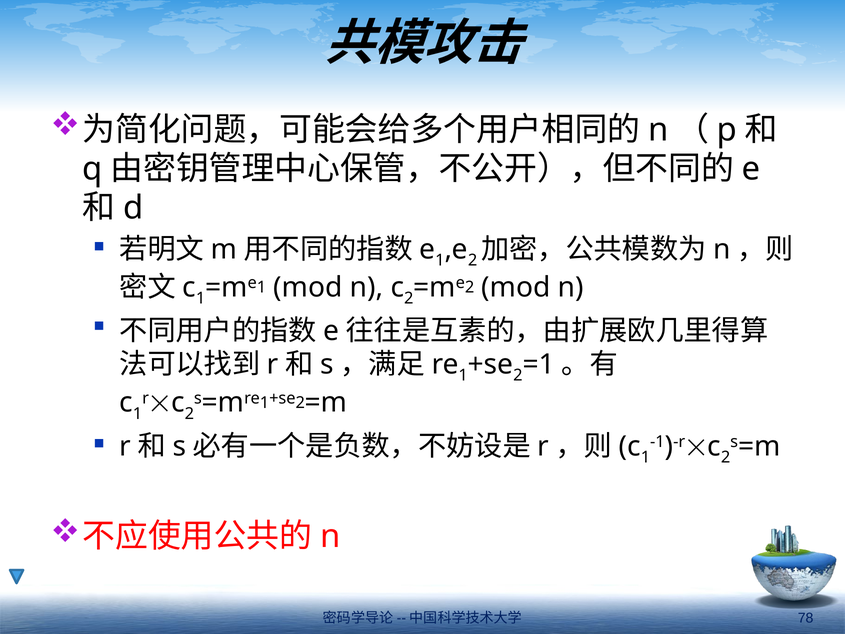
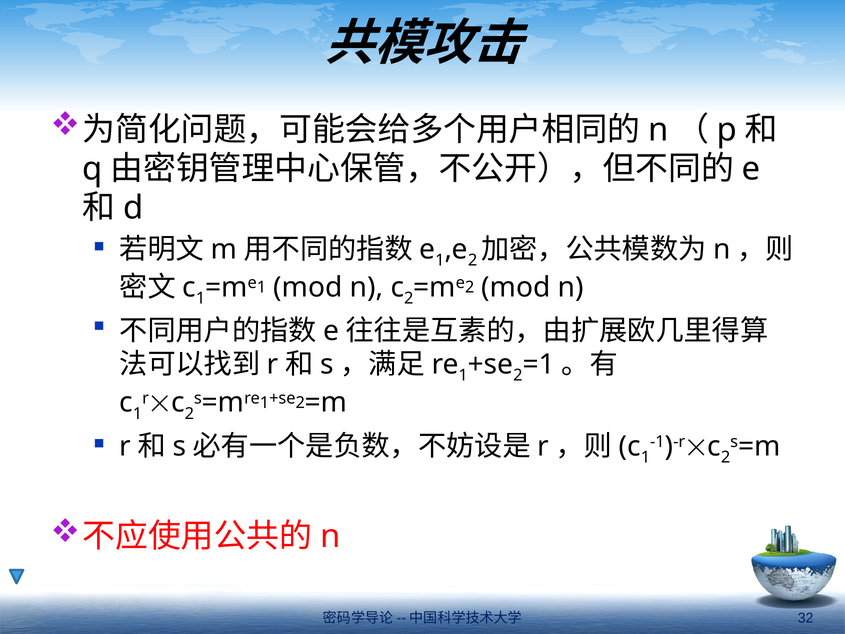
78: 78 -> 32 (806, 618)
